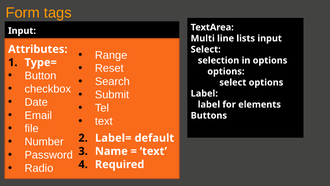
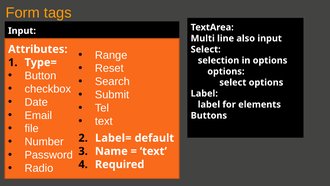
lists: lists -> also (246, 38)
